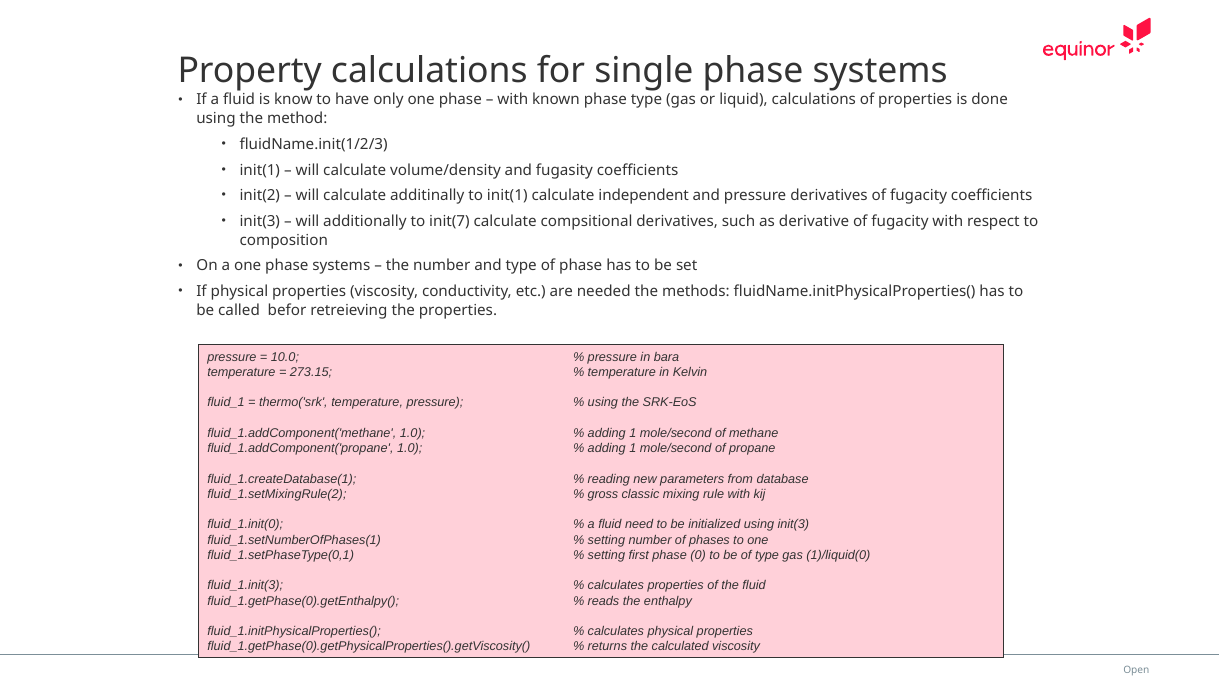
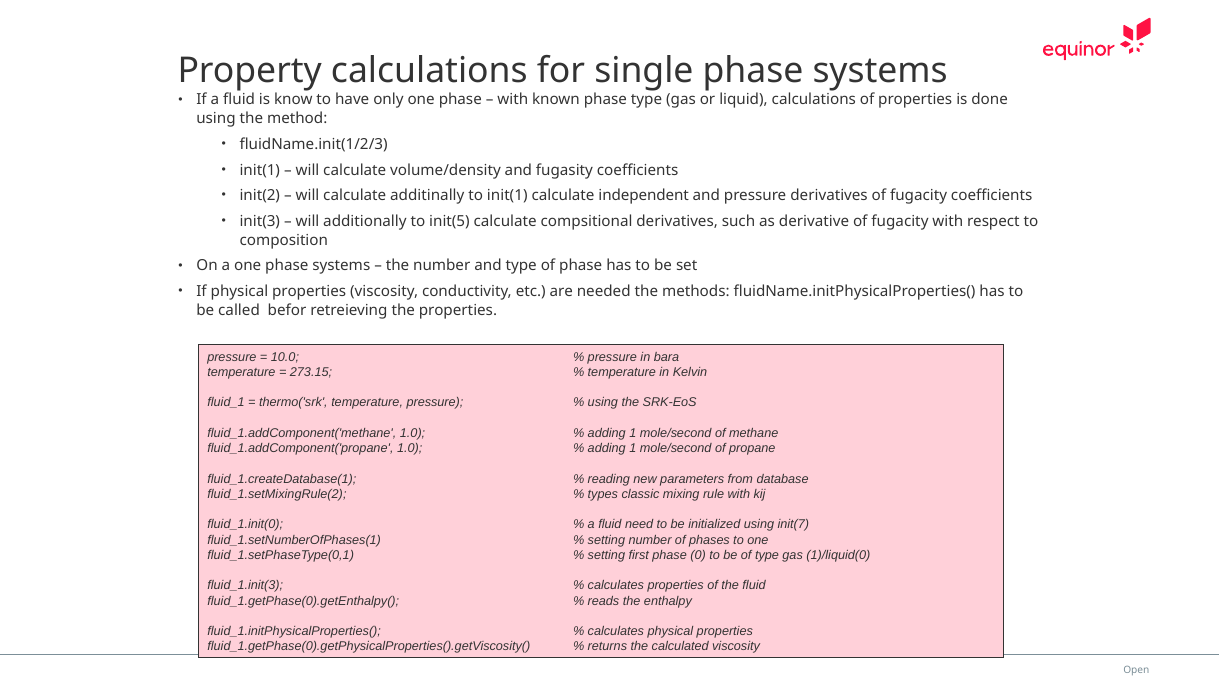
init(7: init(7 -> init(5 (449, 222)
gross: gross -> types (603, 495)
using init(3: init(3 -> init(7 (793, 525)
